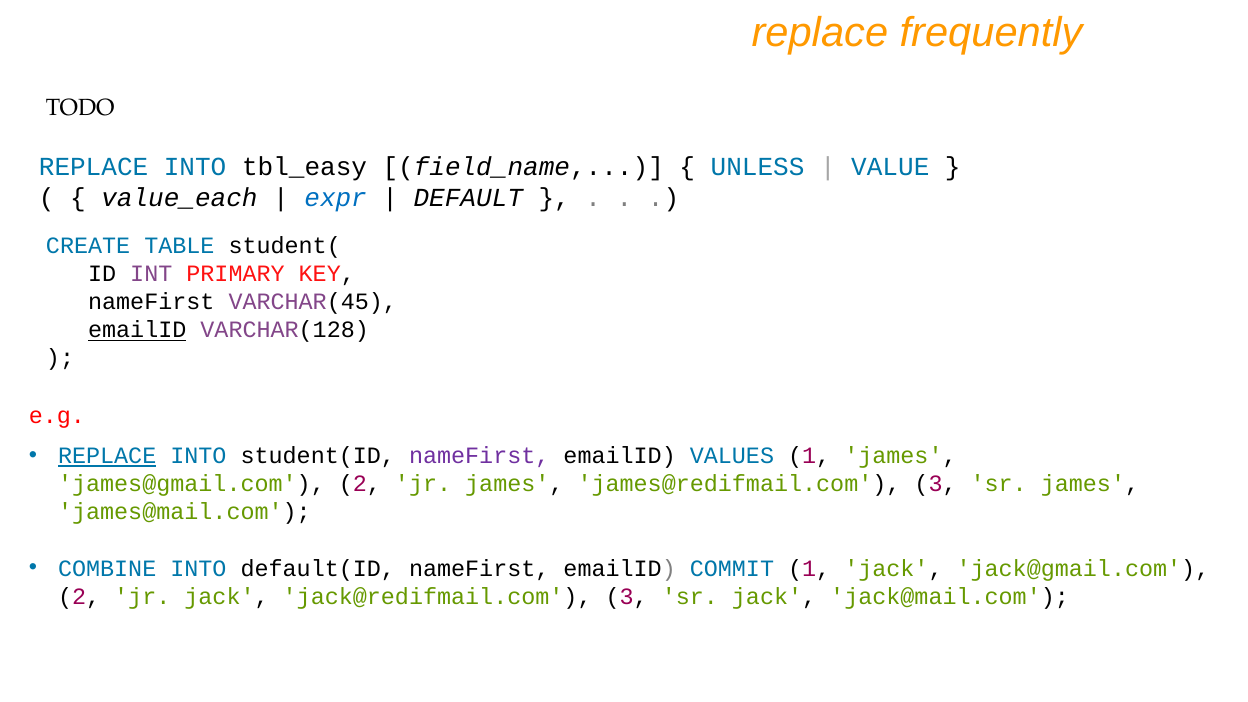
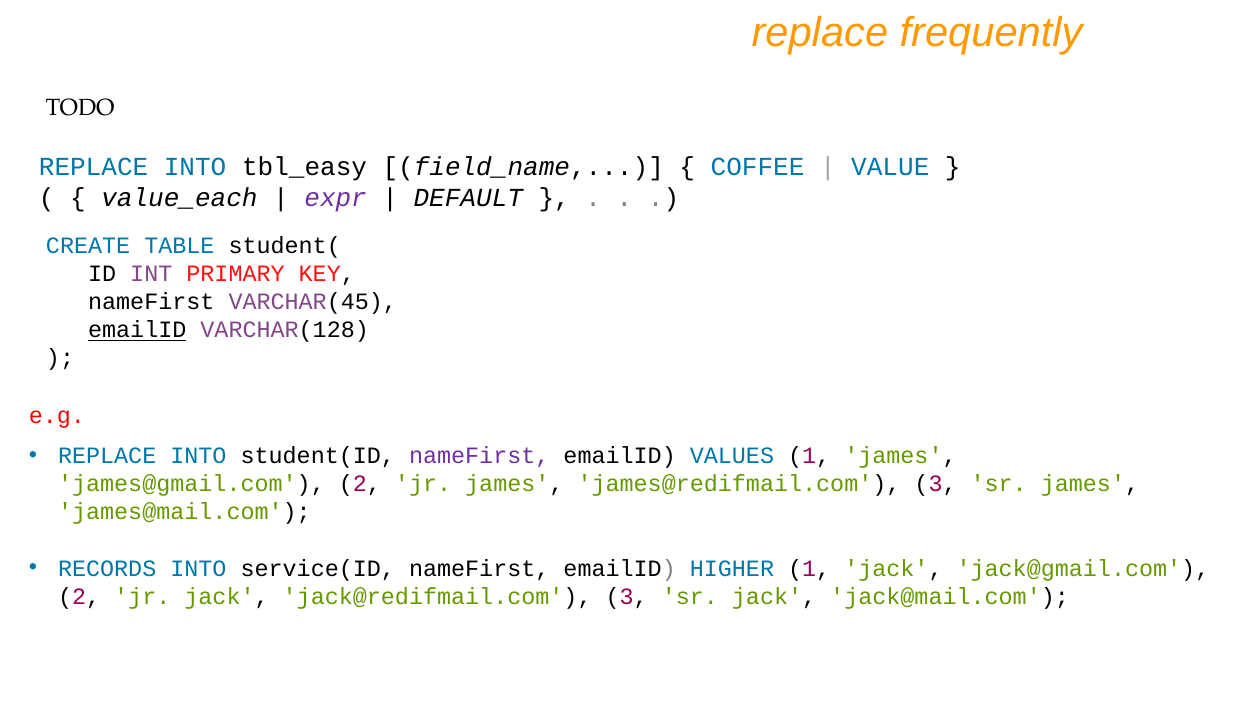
UNLESS: UNLESS -> COFFEE (758, 167)
expr colour: blue -> purple (336, 198)
REPLACE underline: present -> none (107, 456)
COMBINE: COMBINE -> RECORDS (107, 568)
default(ID: default(ID -> service(ID (318, 568)
COMMIT: COMMIT -> HIGHER (732, 568)
